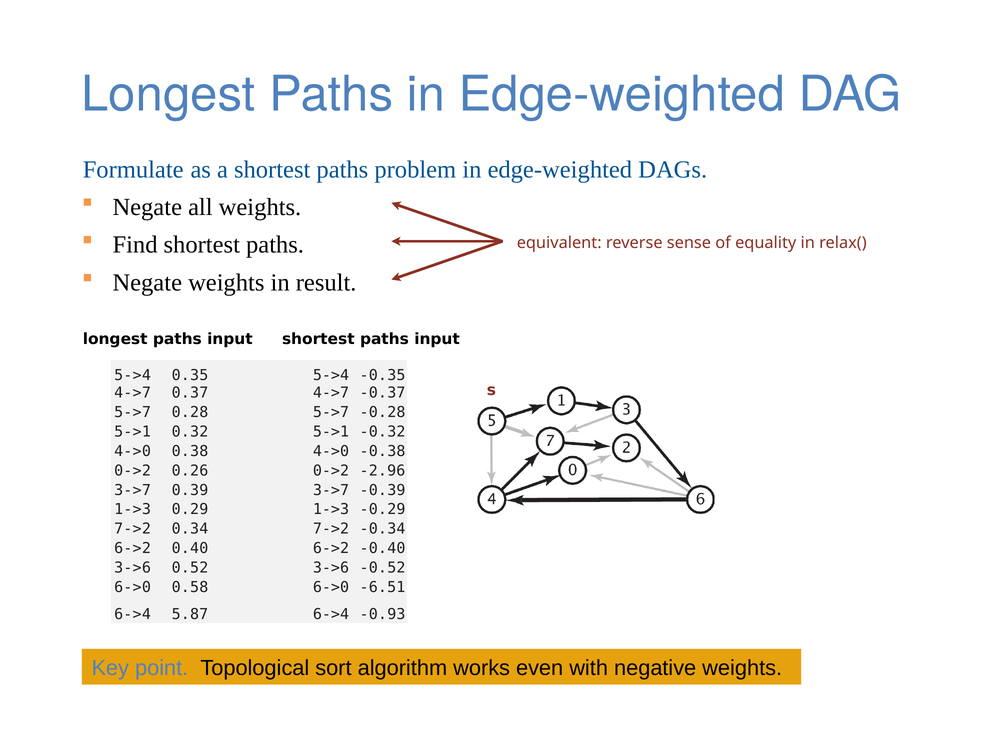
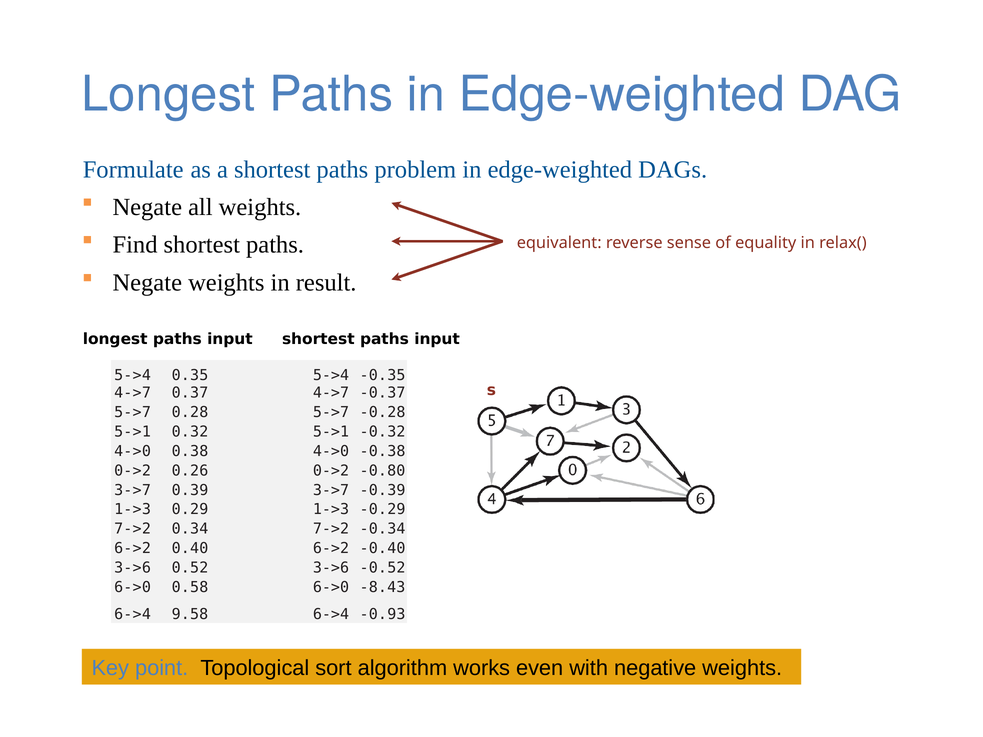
-2.96: -2.96 -> -0.80 (382, 471)
-6.51: -6.51 -> -8.43 (382, 587)
5.87: 5.87 -> 9.58 (190, 614)
